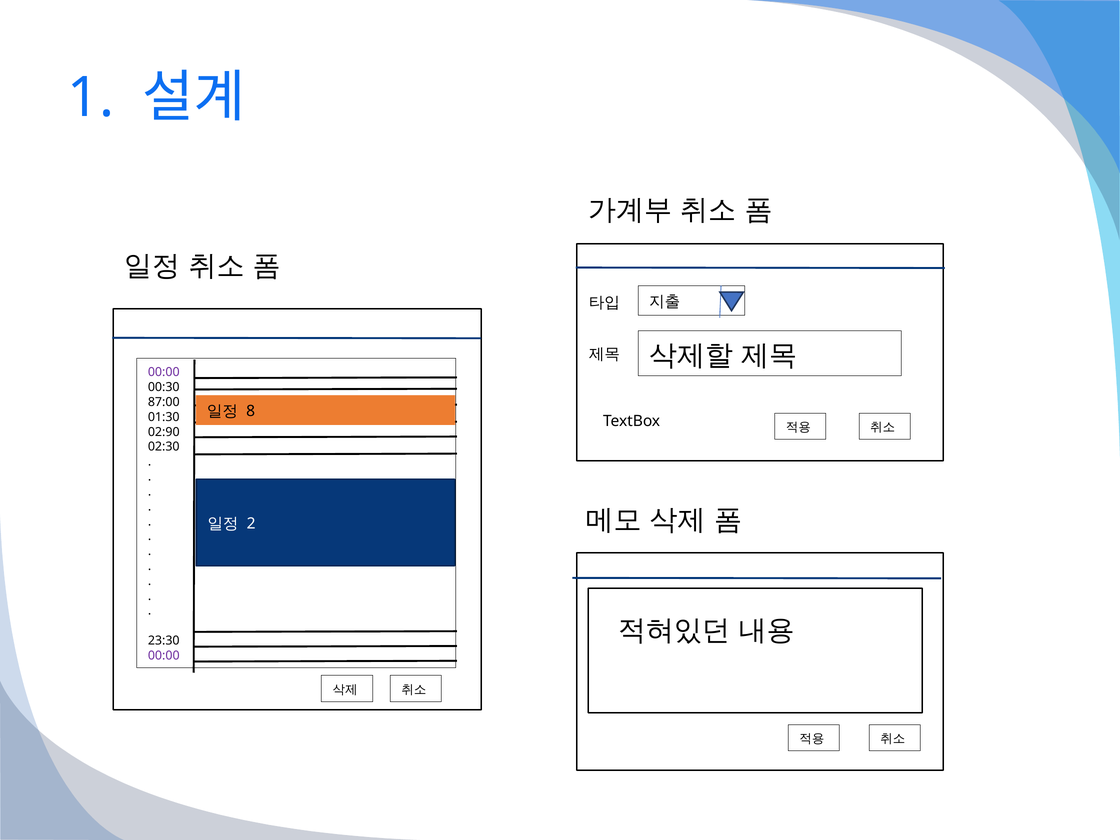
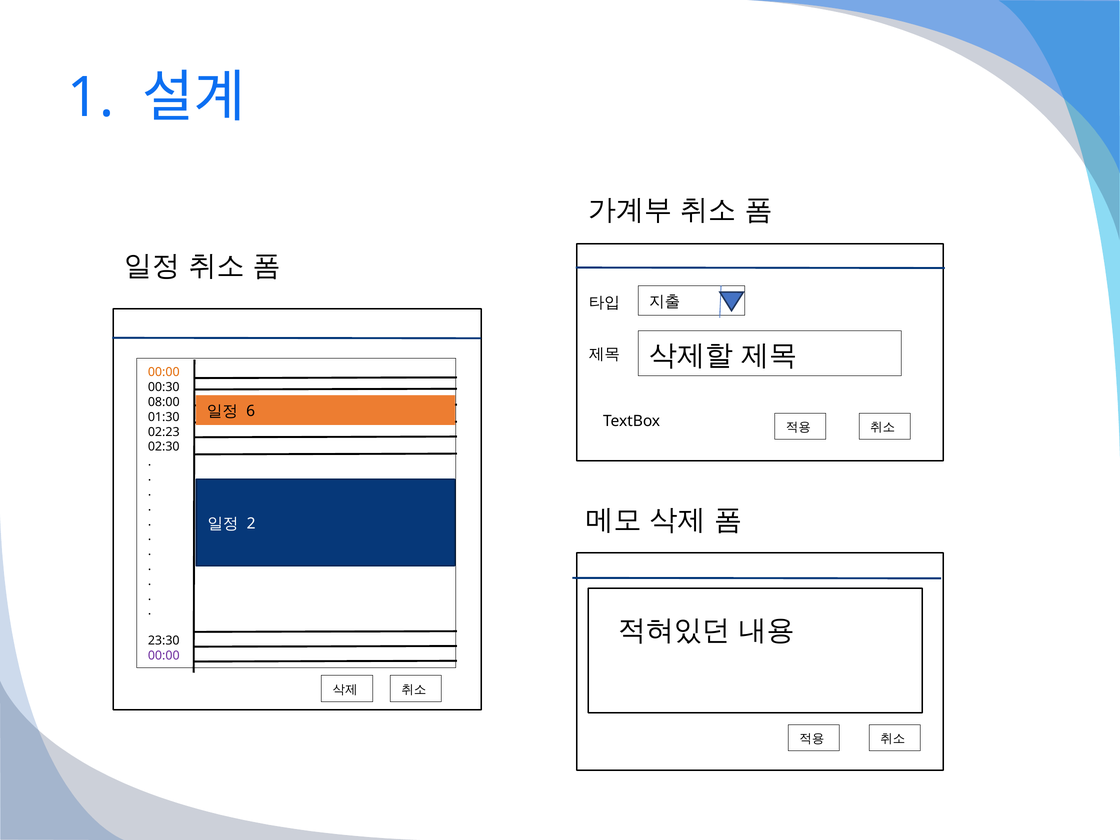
00:00 colour: purple -> orange (164, 372)
87:00: 87:00 -> 08:00 (164, 402)
8: 8 -> 6 (251, 411)
02:90: 02:90 -> 02:23 (164, 432)
